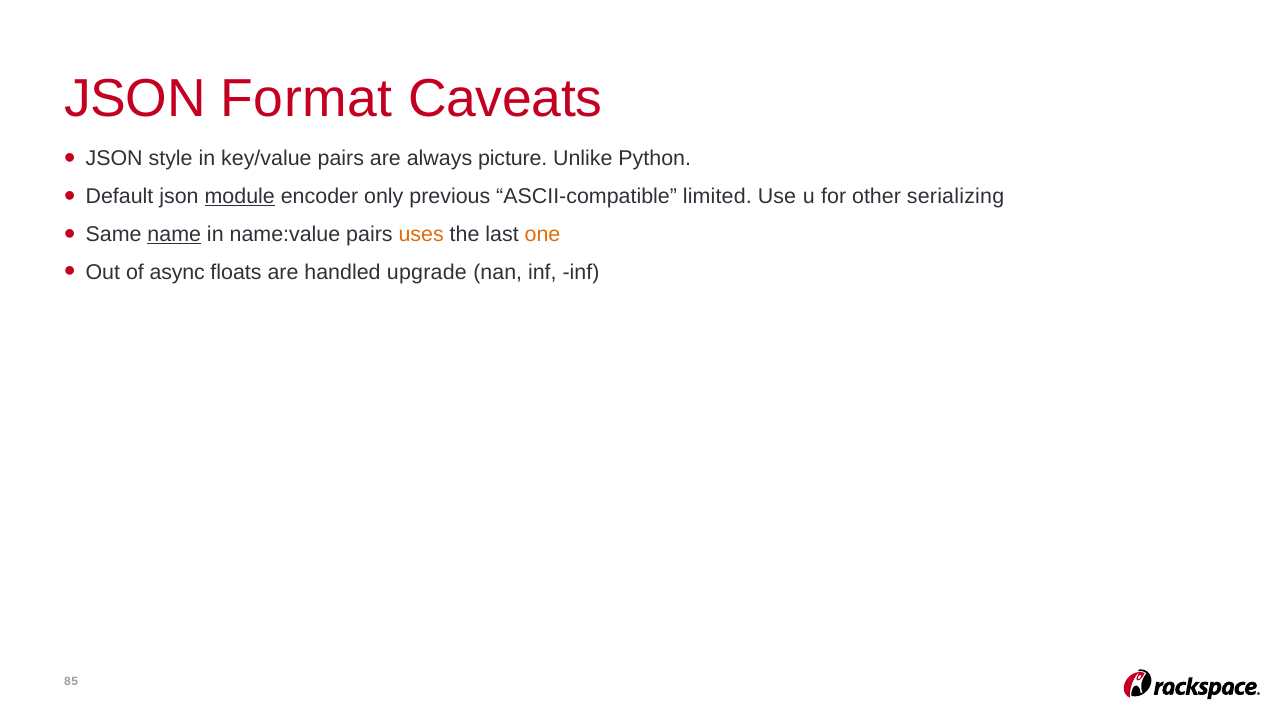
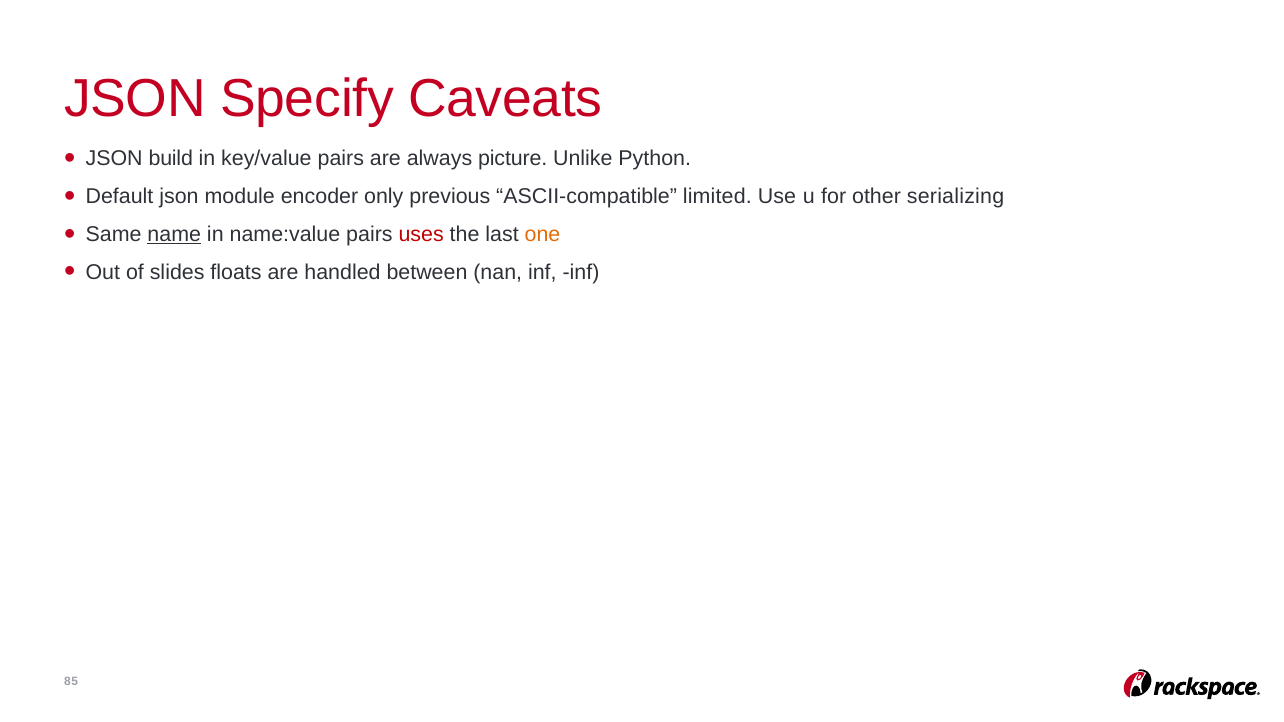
Format: Format -> Specify (307, 99)
style: style -> build (171, 159)
module underline: present -> none (240, 196)
uses colour: orange -> red (421, 234)
async: async -> slides (177, 272)
upgrade: upgrade -> between (427, 272)
